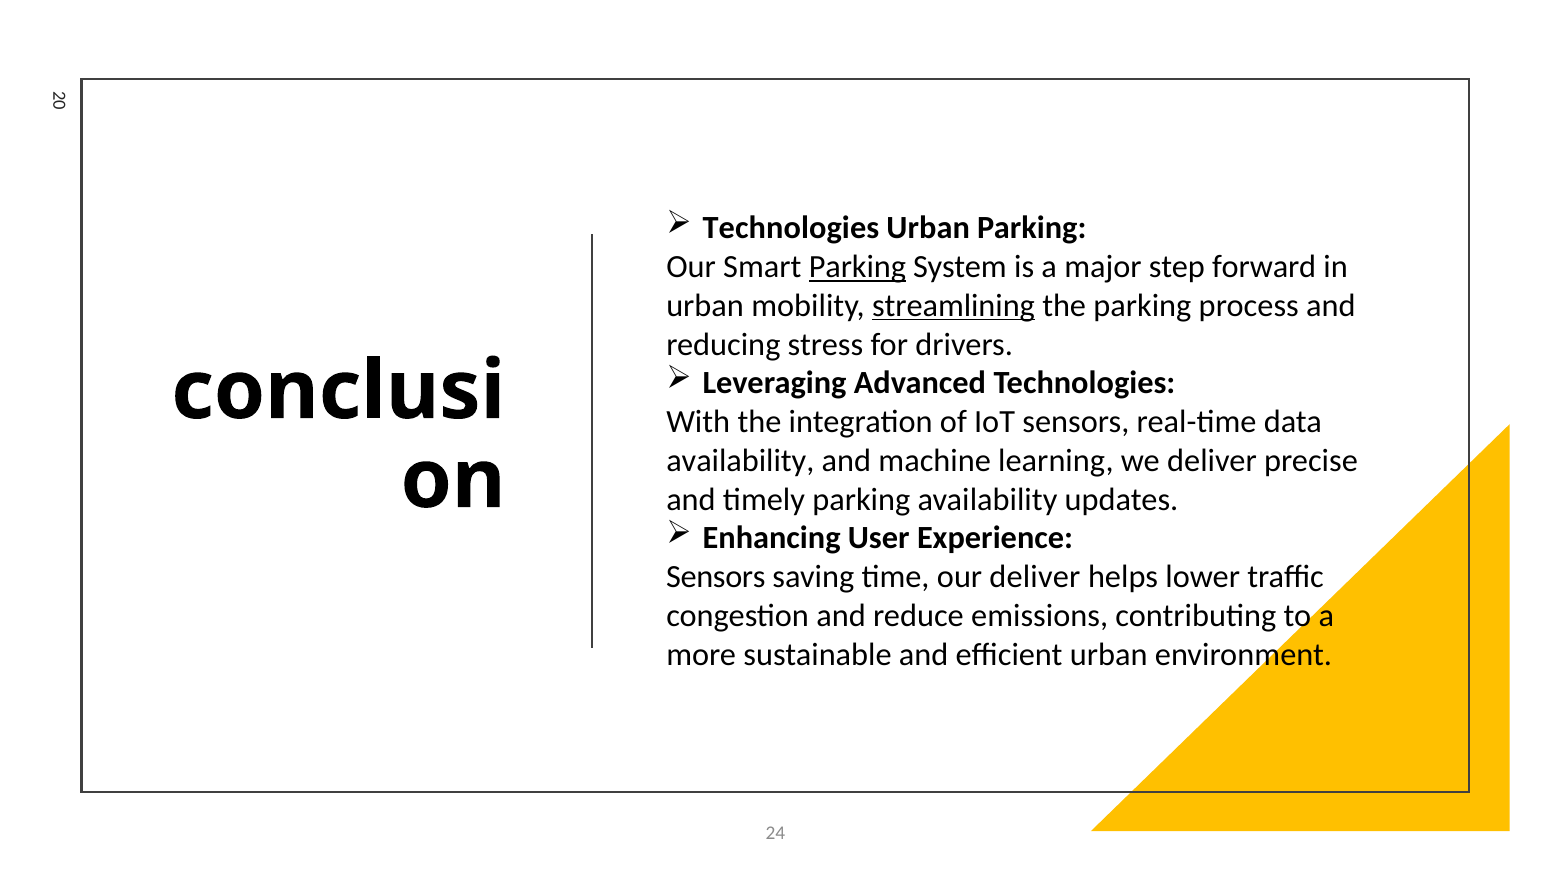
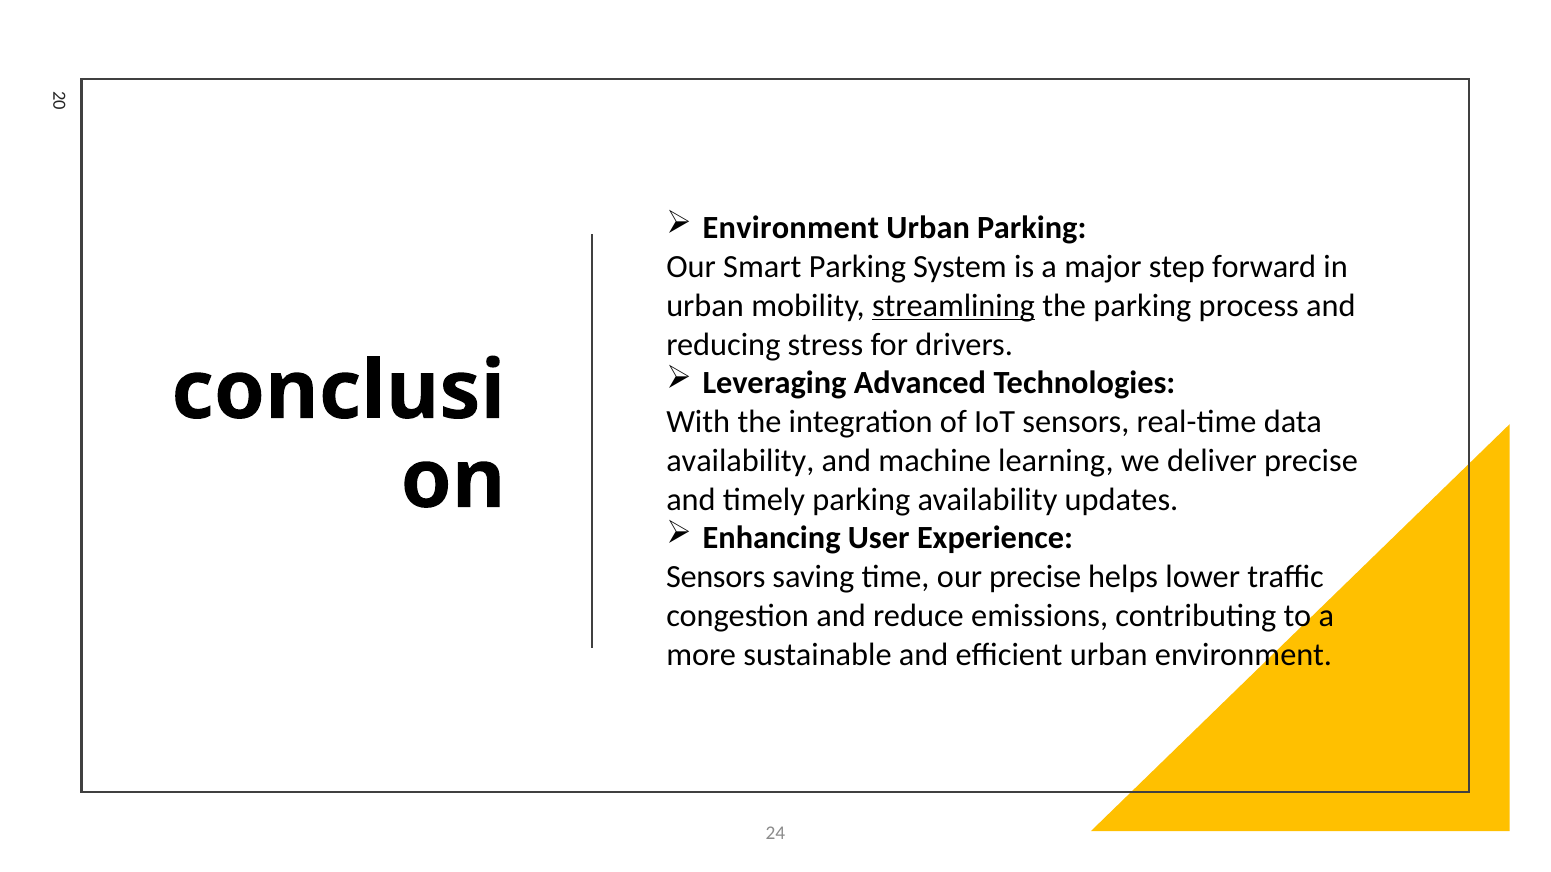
Technologies: Technologies -> Environment (791, 228)
Parking underline: present -> none (857, 267)
our deliver: deliver -> precise (1035, 577)
